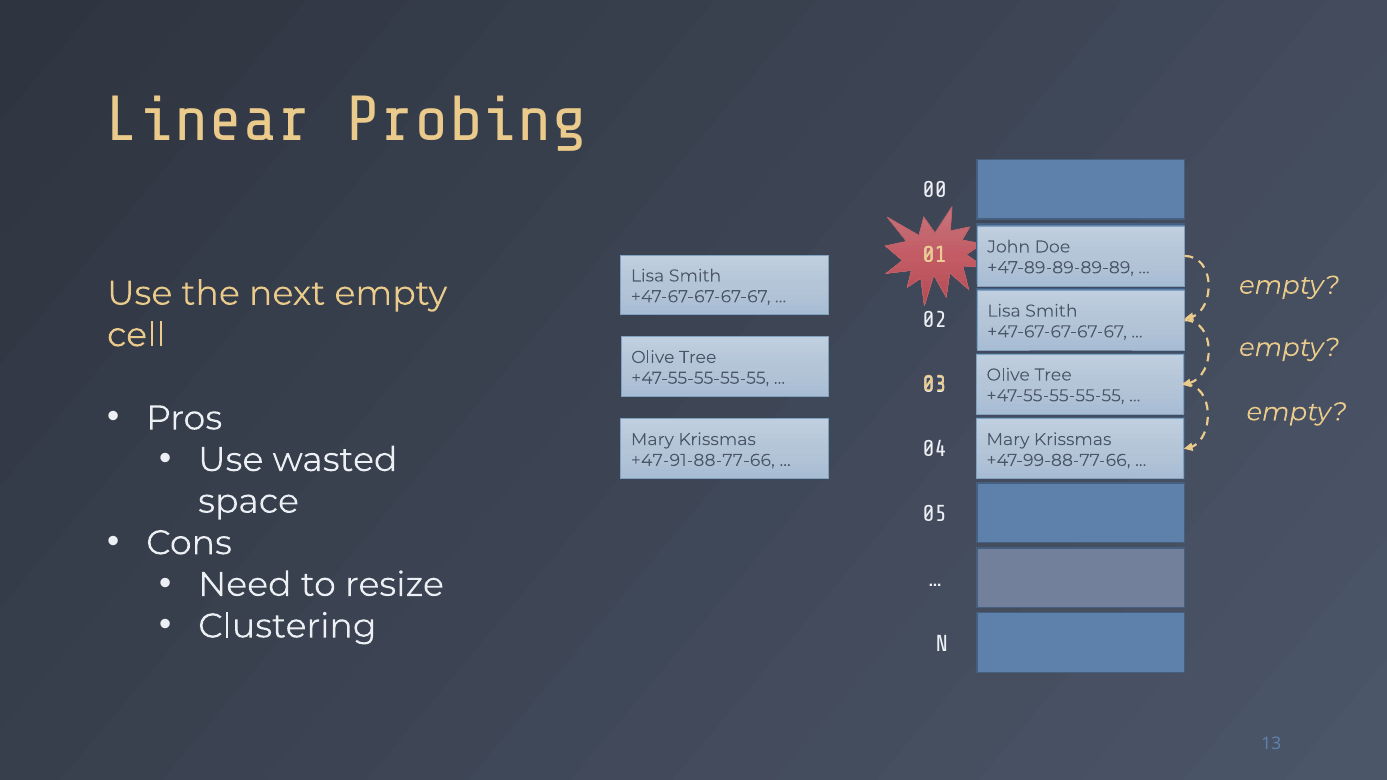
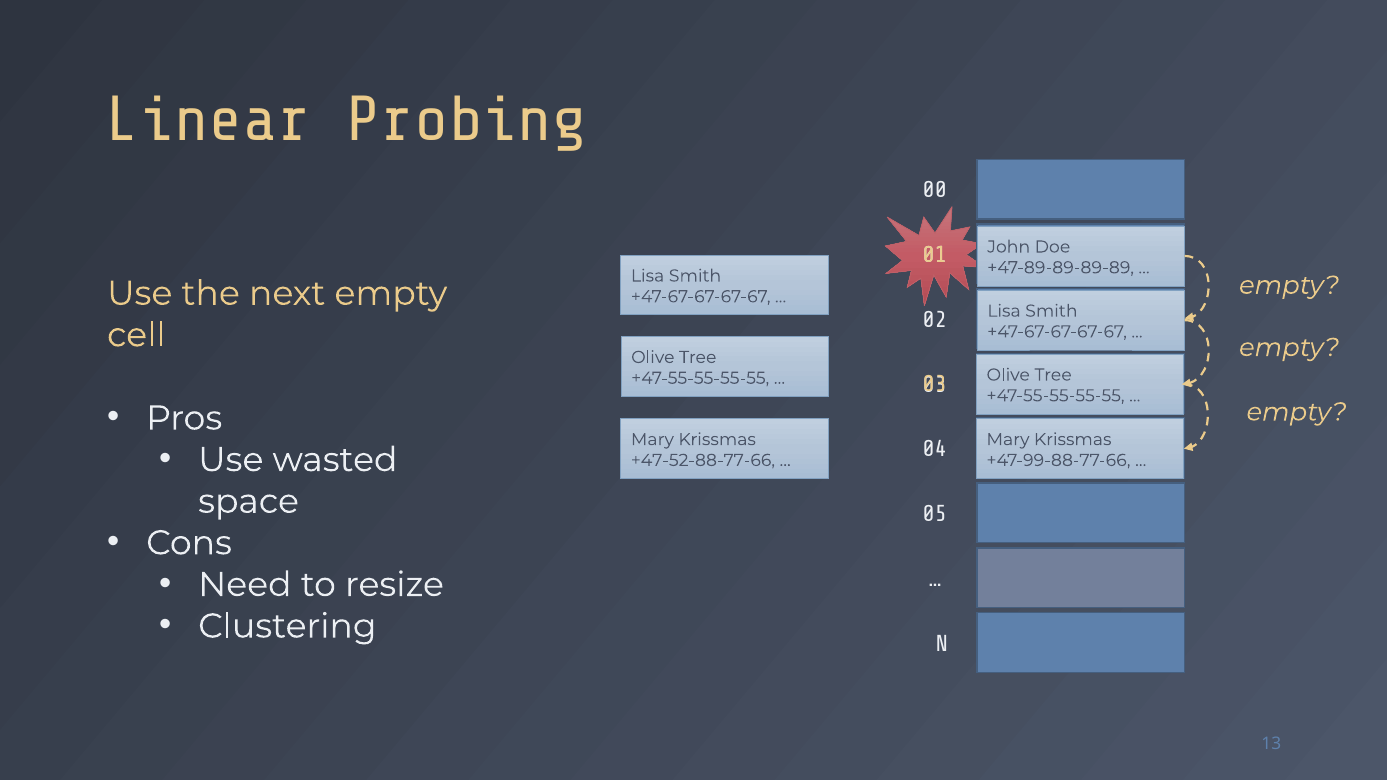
+47-91-88-77-66: +47-91-88-77-66 -> +47-52-88-77-66 (703, 460)
